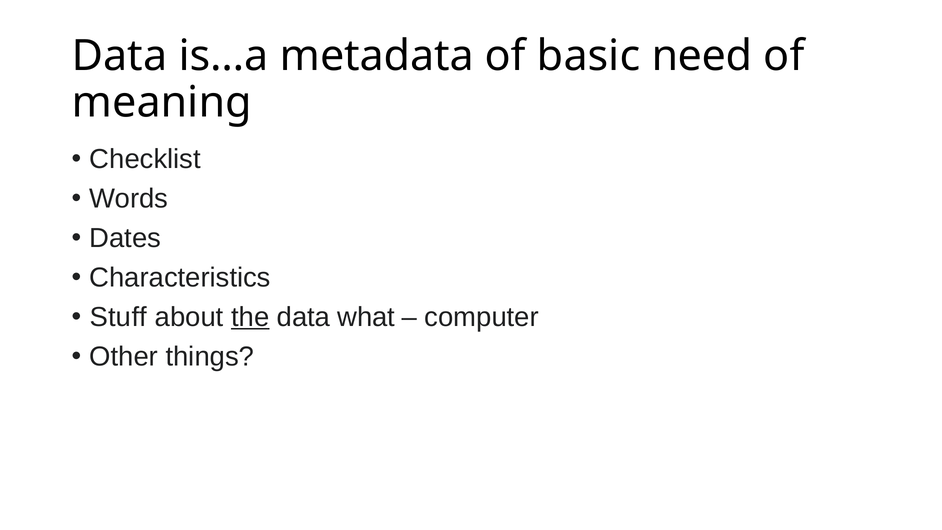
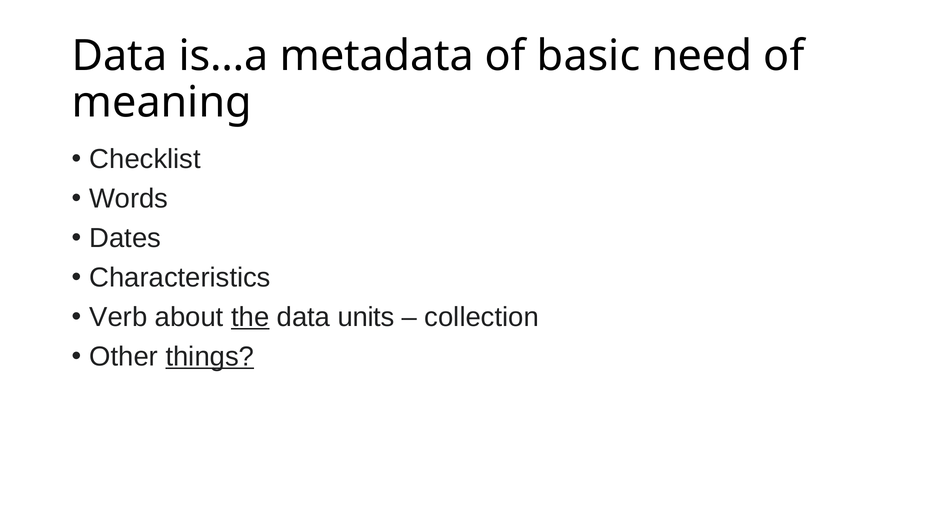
Stuff: Stuff -> Verb (118, 317)
what: what -> units (366, 317)
computer: computer -> collection (482, 317)
things underline: none -> present (210, 356)
